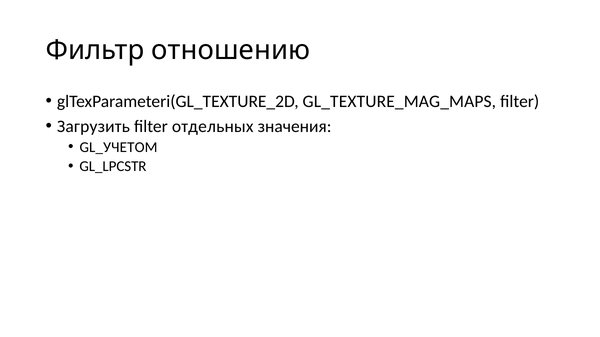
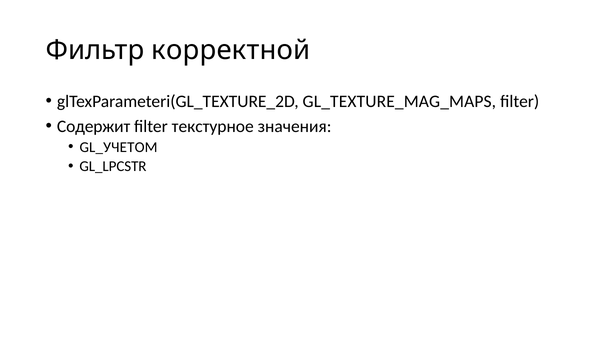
отношению: отношению -> корректной (231, 50)
Загрузить: Загрузить -> Содержит (94, 127)
отдельных: отдельных -> текстурное (213, 127)
